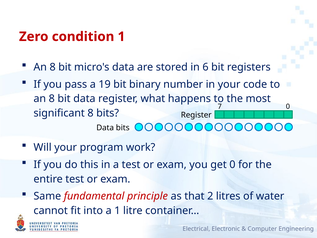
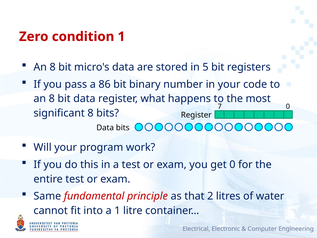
6: 6 -> 5 (205, 67)
19: 19 -> 86 (105, 84)
